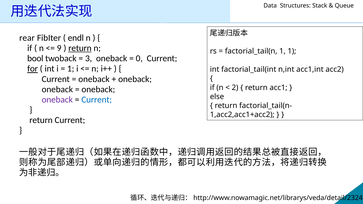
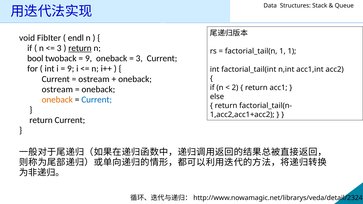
rear: rear -> void (27, 38)
9: 9 -> 3 (59, 48)
3: 3 -> 9 (89, 59)
0: 0 -> 3 (139, 59)
for underline: present -> none (33, 69)
1: 1 -> 9 (71, 69)
oneback: oneback -> ostream (94, 79)
oneback: oneback -> ostream (57, 89)
oneback colour: purple -> orange (57, 100)
